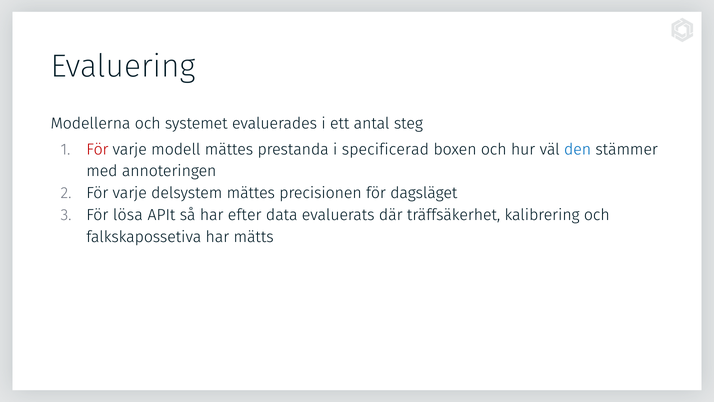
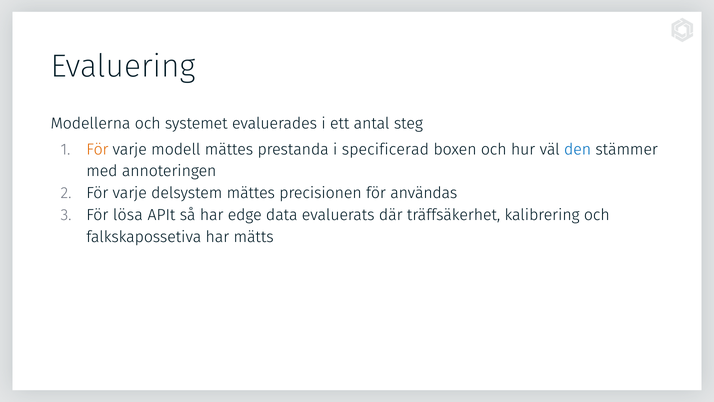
För colour: red -> orange (97, 149)
dagsläget: dagsläget -> användas (424, 193)
efter: efter -> edge (245, 215)
